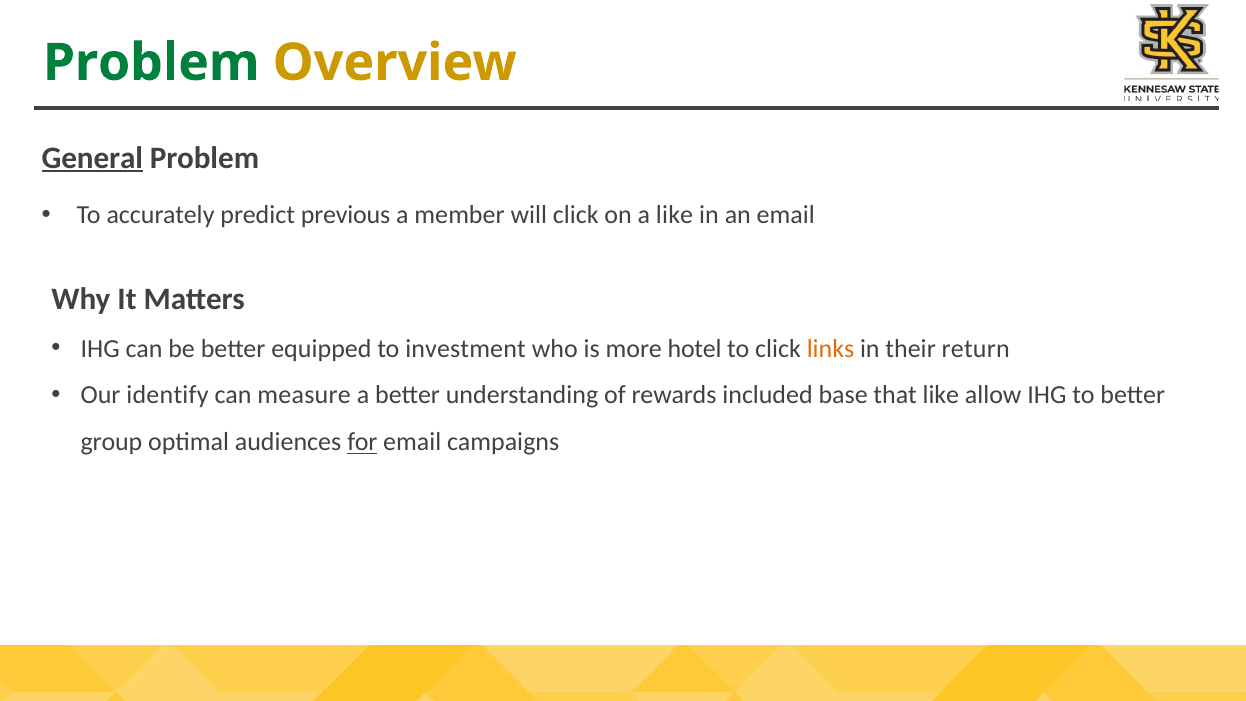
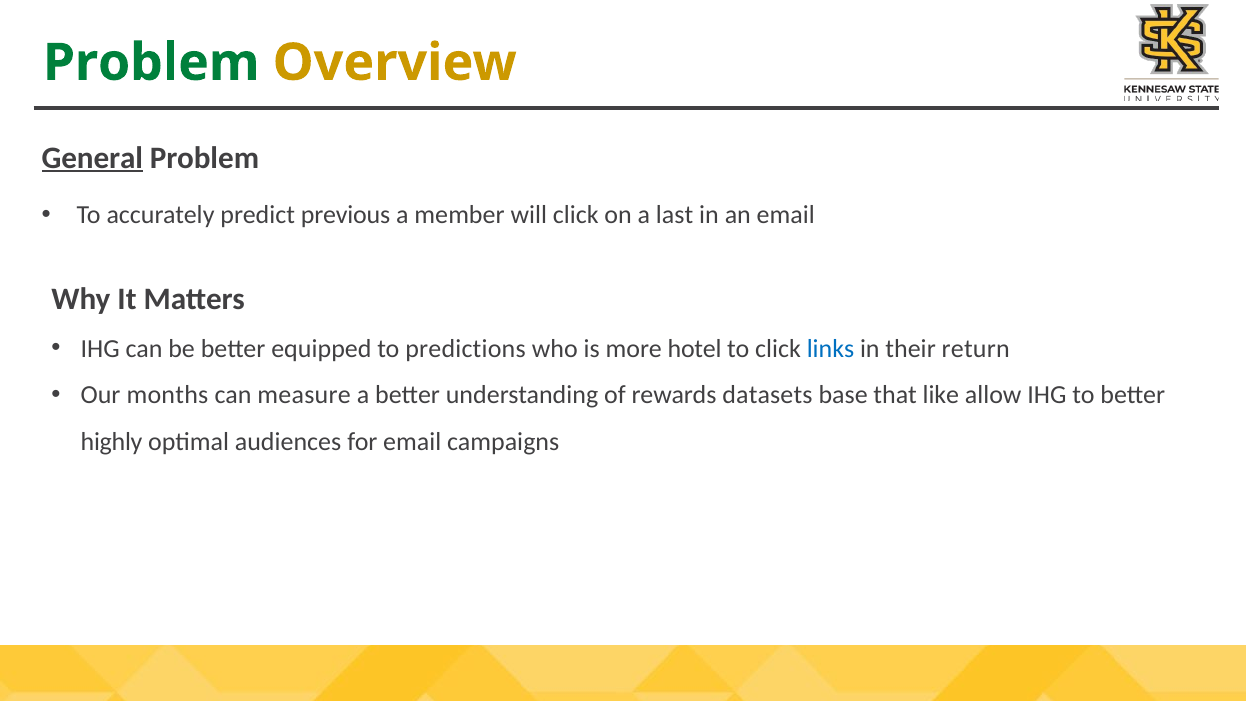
a like: like -> last (675, 215)
investment: investment -> predictions (466, 349)
links colour: orange -> blue (830, 349)
identify: identify -> months (167, 395)
included: included -> datasets (767, 395)
group: group -> highly (112, 442)
for underline: present -> none (362, 442)
